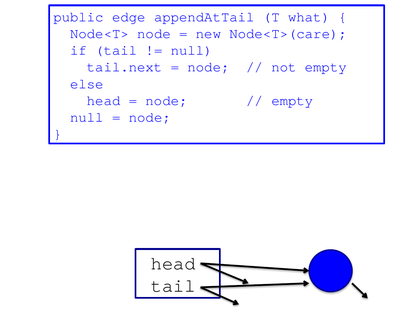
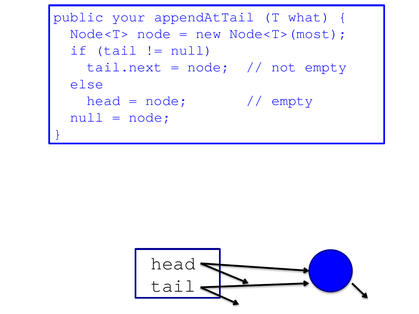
edge: edge -> your (129, 17)
Node<T>(care: Node<T>(care -> Node<T>(most (288, 34)
